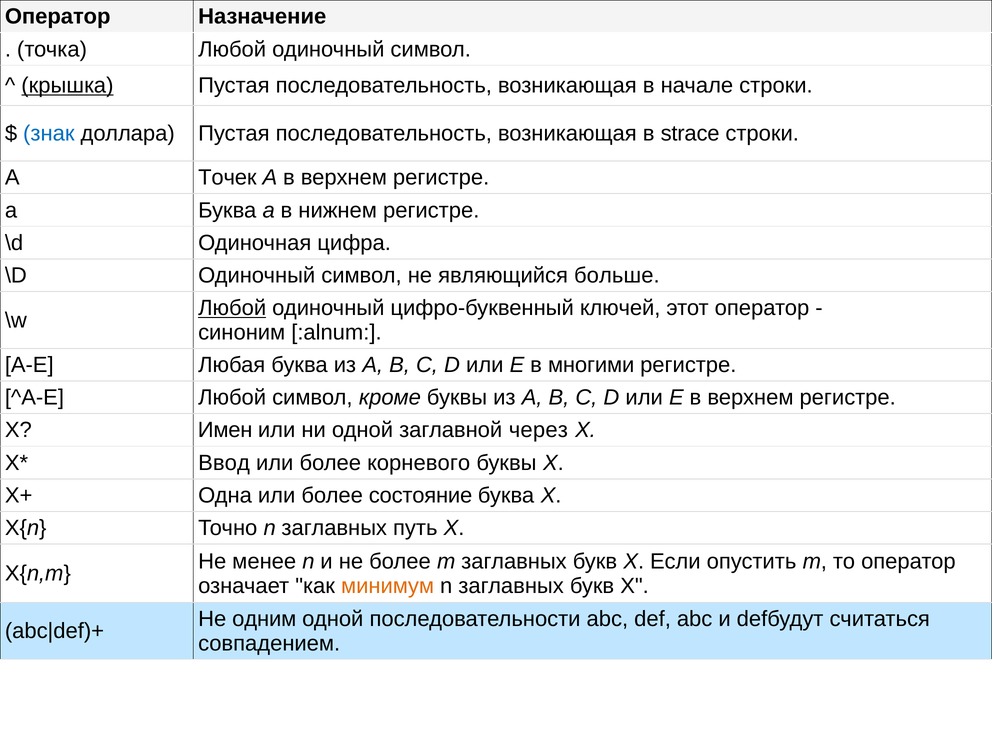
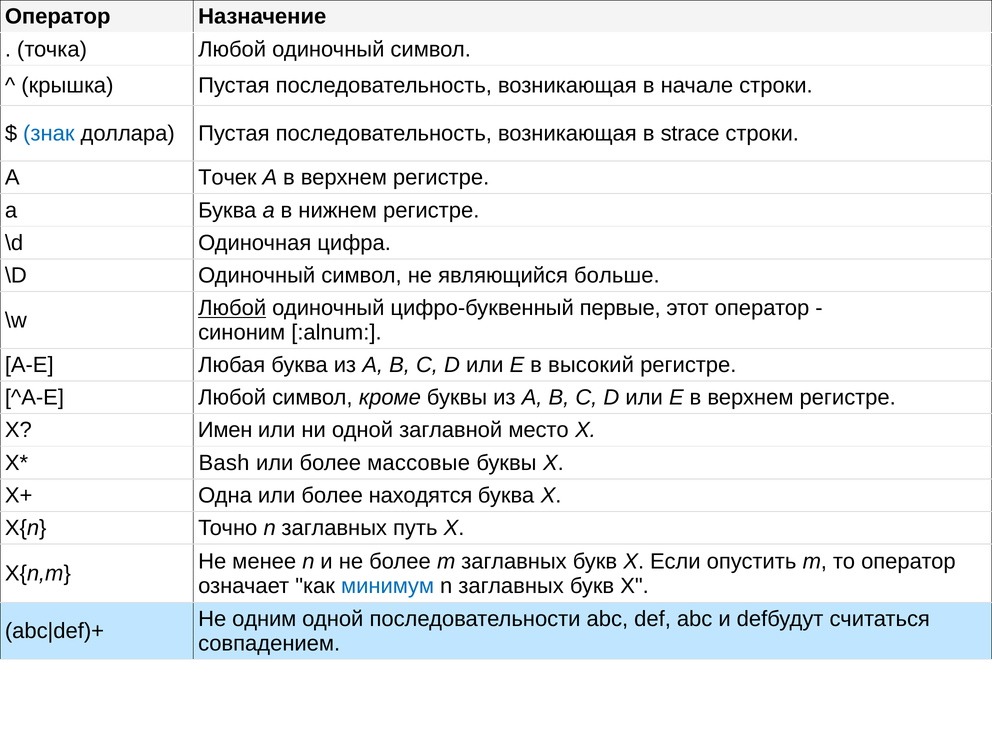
крышка underline: present -> none (67, 86)
ключей: ключей -> первые (620, 308)
многими: многими -> высокий (591, 365)
через: через -> место (539, 430)
Ввод: Ввод -> Bash (224, 463)
корневого: корневого -> массовые (419, 463)
состояние: состояние -> находятся (421, 495)
минимум colour: orange -> blue (388, 586)
